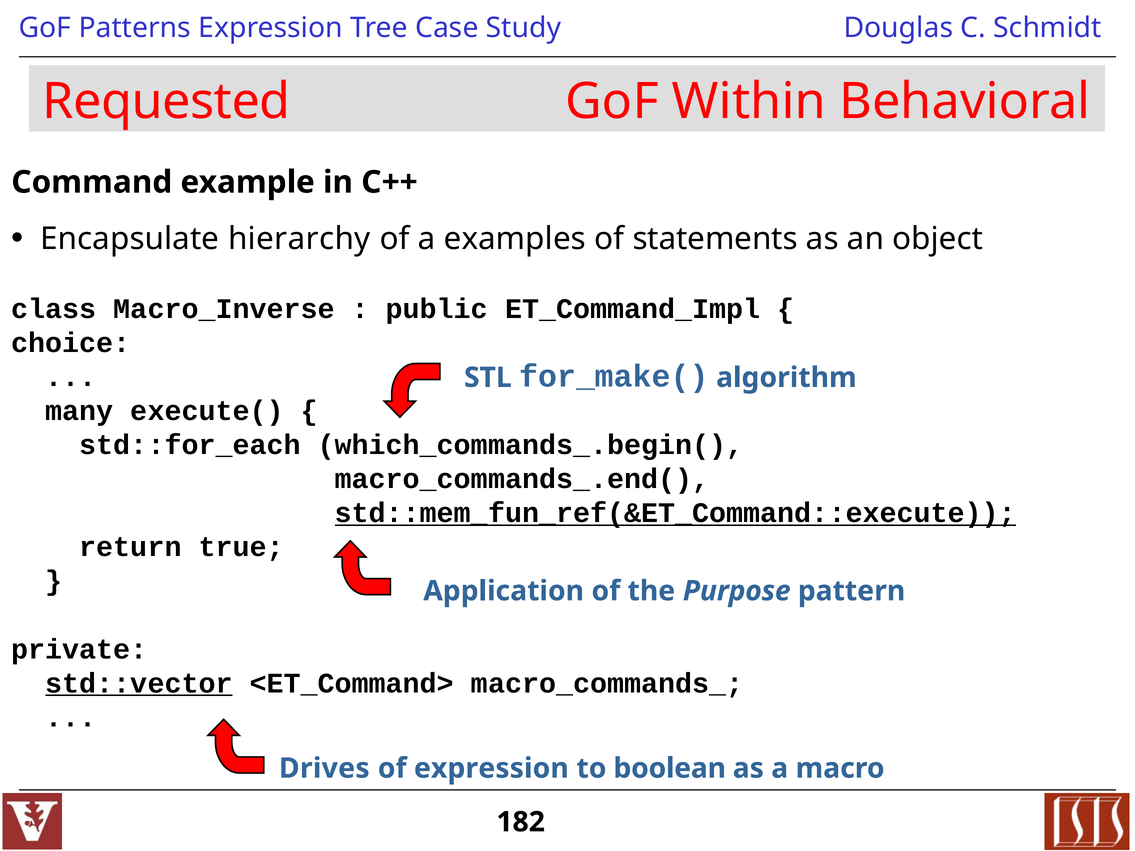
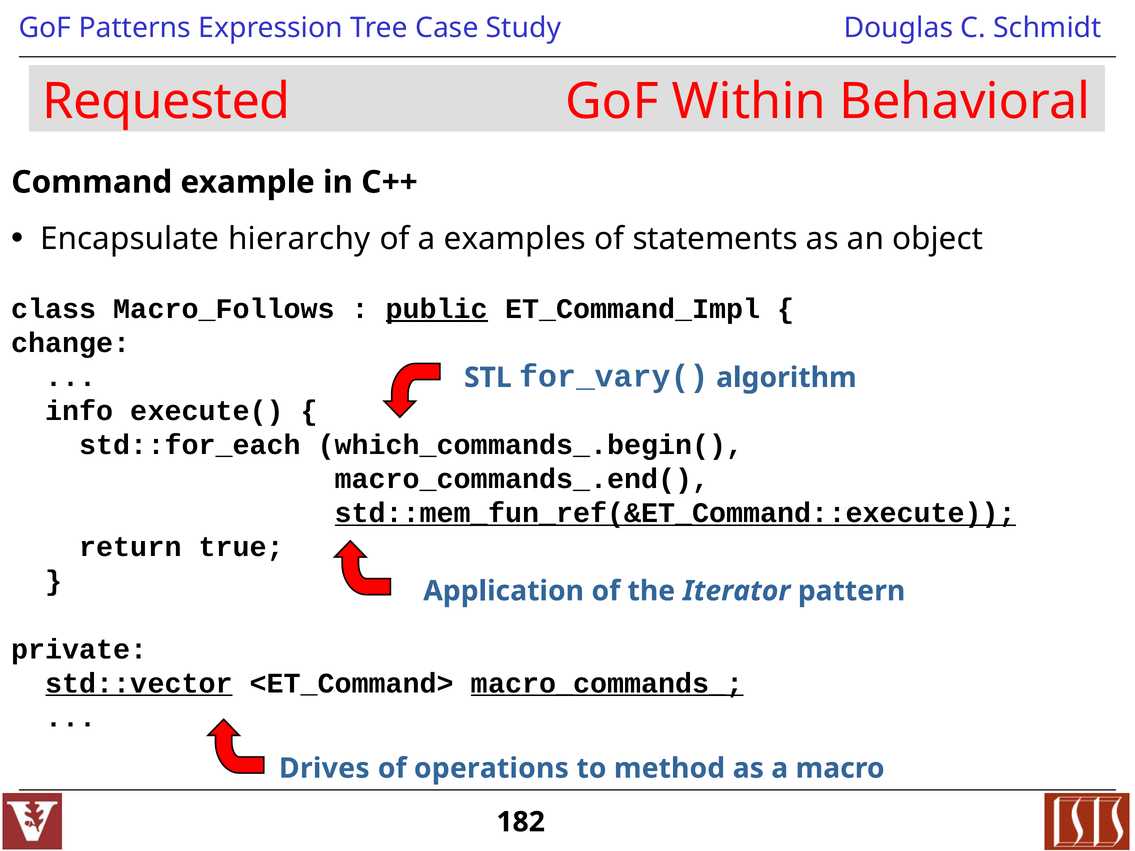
Macro_Inverse: Macro_Inverse -> Macro_Follows (224, 309)
public underline: none -> present (437, 309)
choice: choice -> change (71, 343)
for_make(: for_make( -> for_vary( (614, 377)
many: many -> info (79, 411)
Purpose: Purpose -> Iterator (737, 591)
macro_commands_ underline: none -> present (607, 683)
of expression: expression -> operations (491, 769)
boolean: boolean -> method (670, 769)
